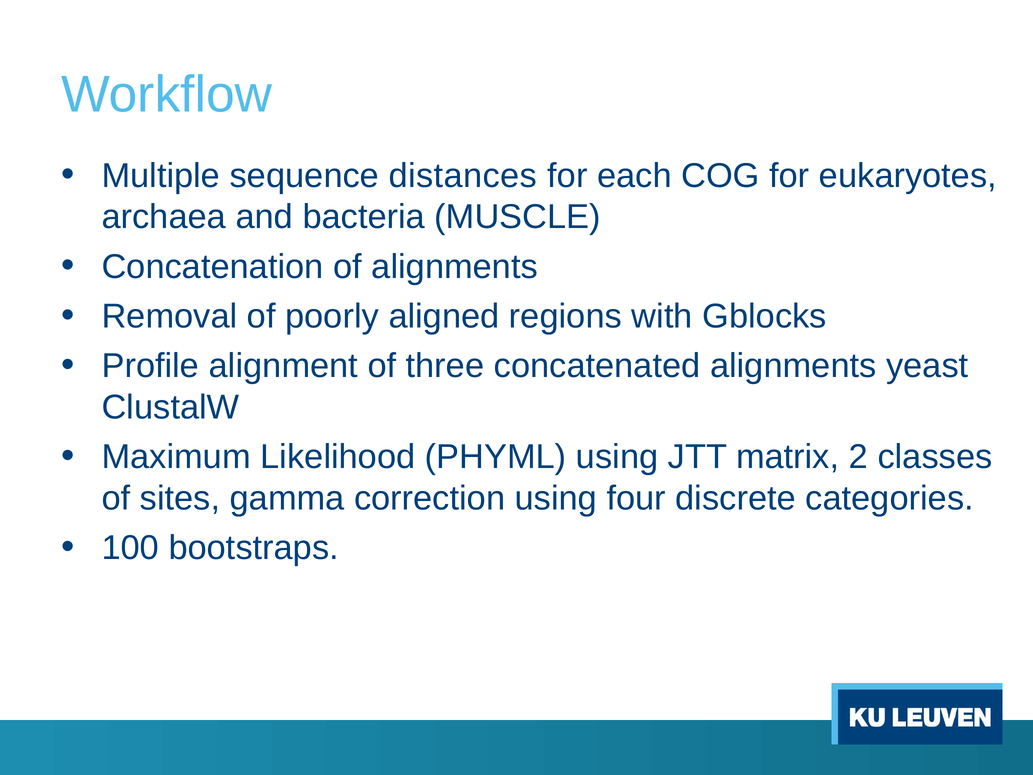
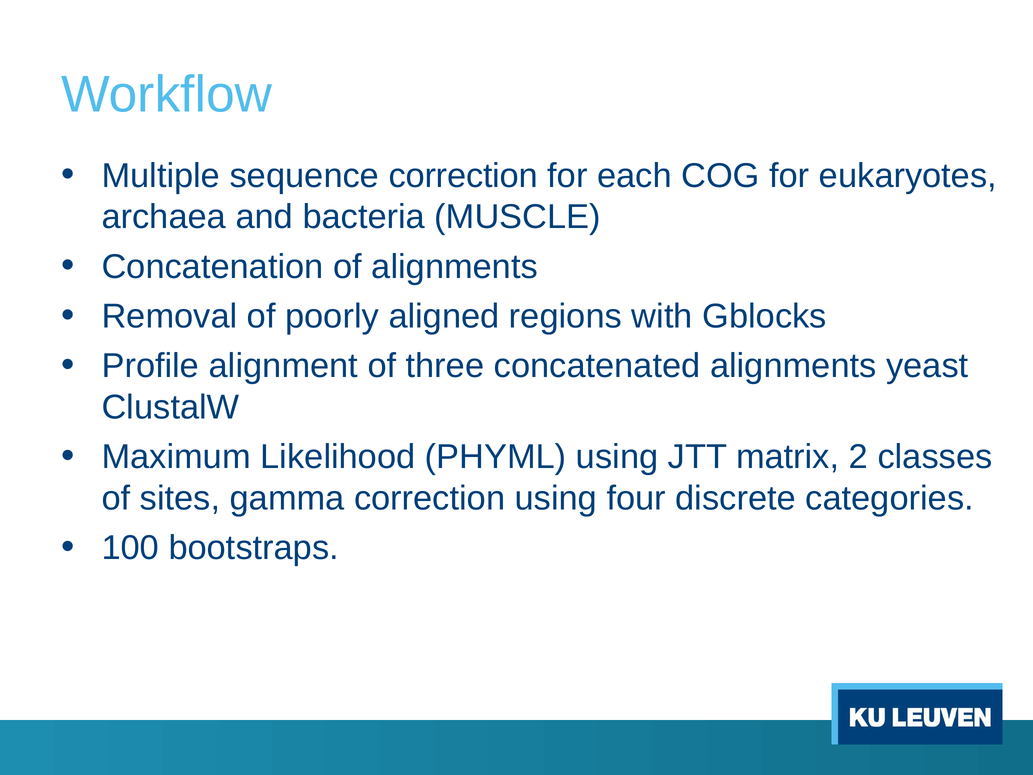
sequence distances: distances -> correction (463, 176)
